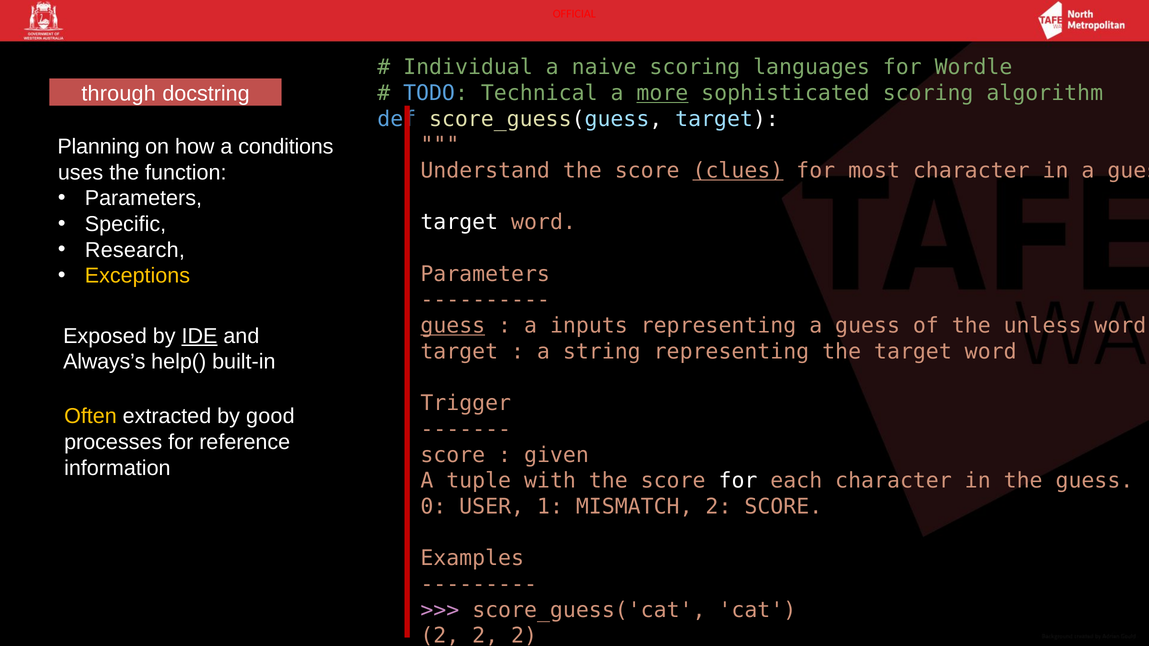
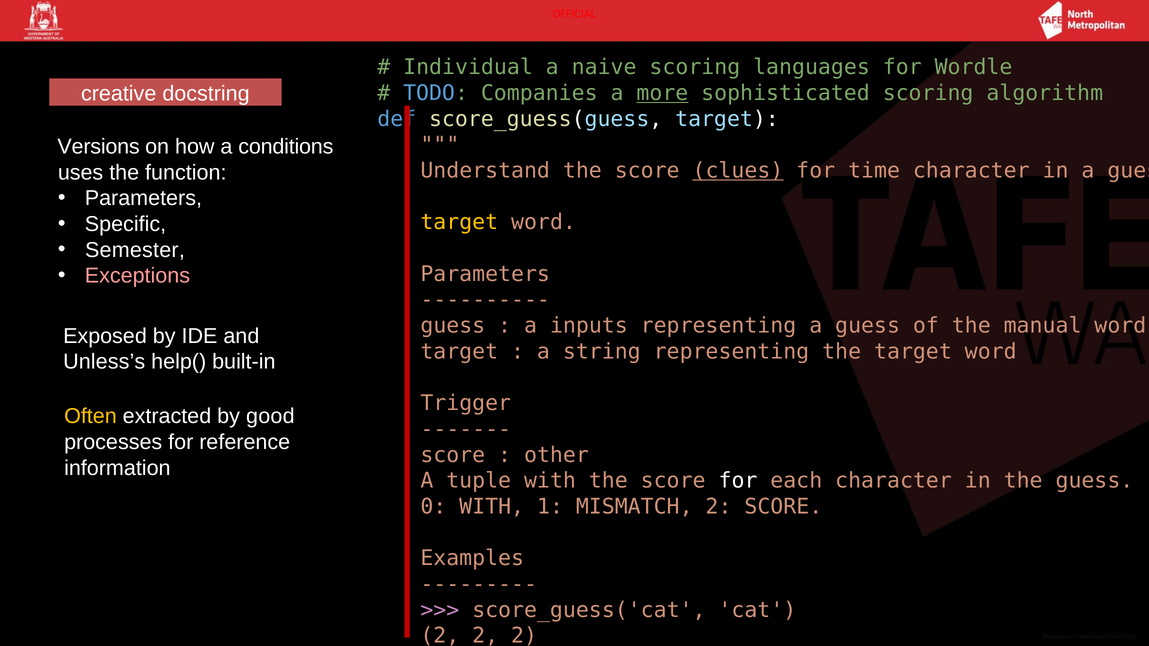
through: through -> creative (119, 94)
Technical: Technical -> Companies (539, 93)
Planning: Planning -> Versions (99, 147)
most: most -> time (874, 171)
target colour: white -> yellow (459, 222)
Research: Research -> Semester (135, 250)
Exceptions colour: yellow -> pink (137, 276)
guess underline: present -> none (453, 326)
unless: unless -> manual (1043, 326)
IDE underline: present -> none (199, 336)
Always’s: Always’s -> Unless’s (104, 362)
given: given -> other (556, 455)
0 USER: USER -> WITH (492, 507)
